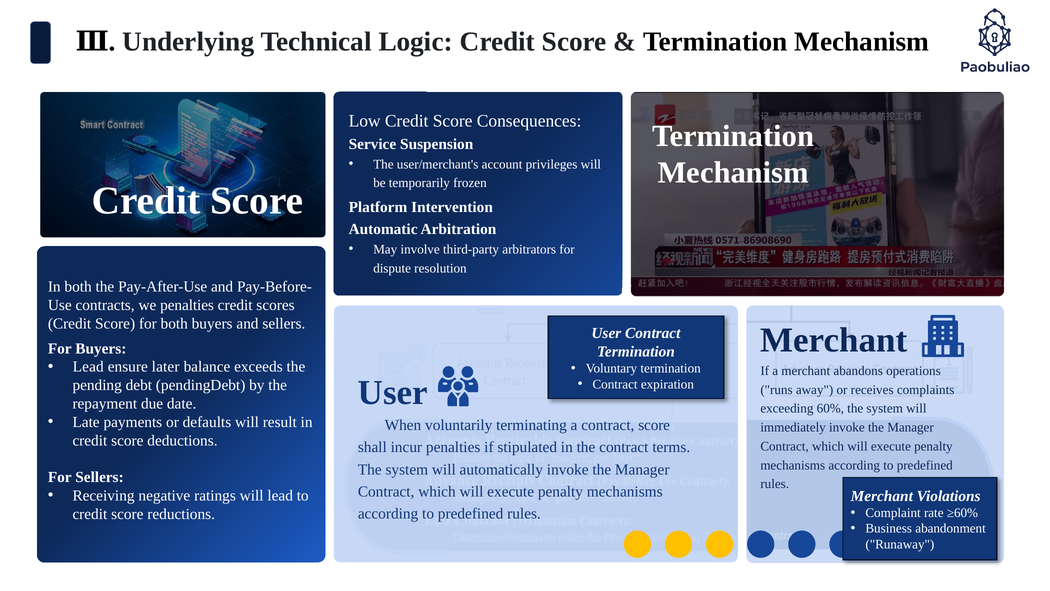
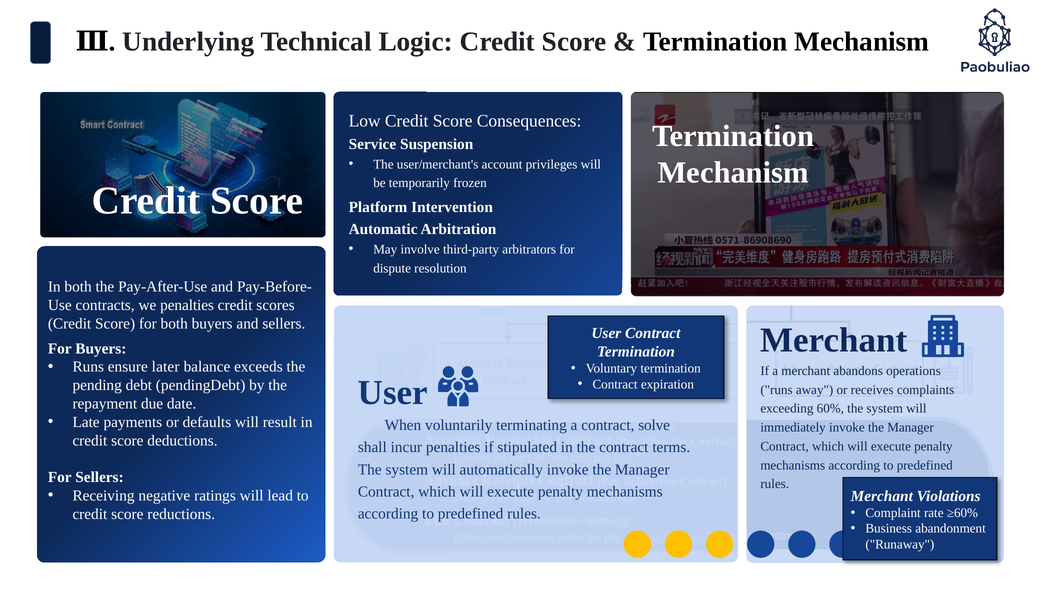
Lead: Lead -> Runs (88, 367)
contract score: score -> solve (654, 425)
